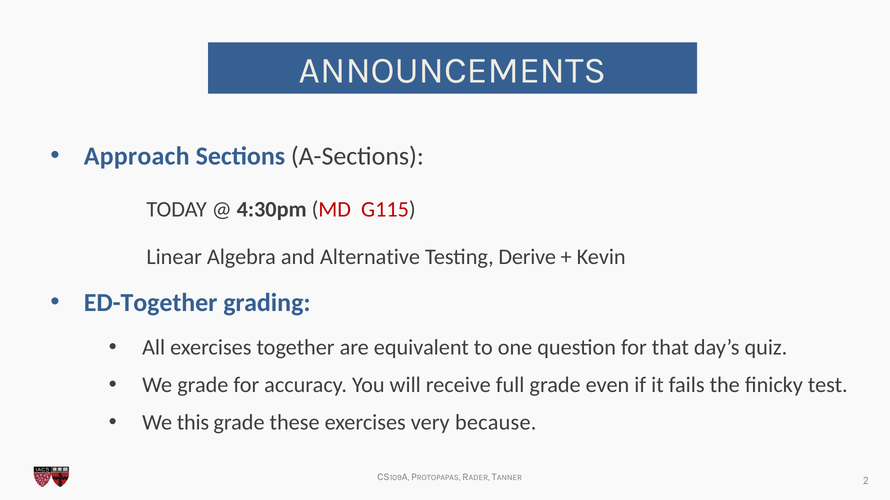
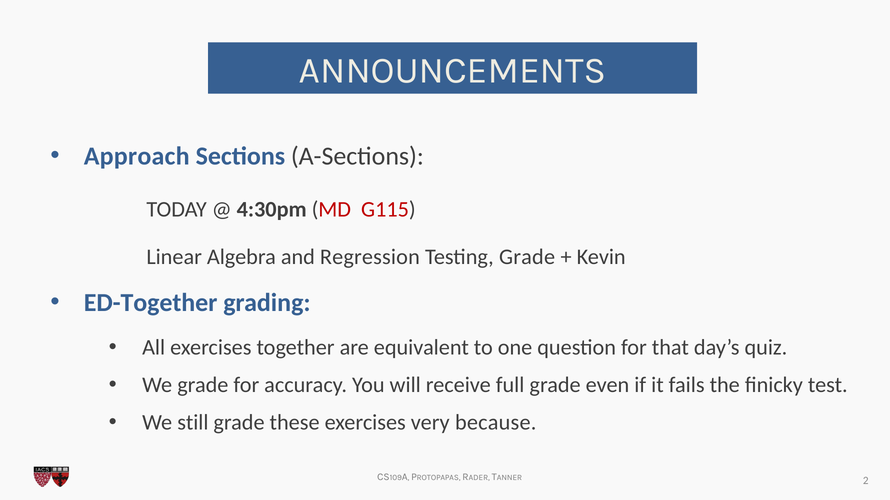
Alternative: Alternative -> Regression (370, 257)
Testing Derive: Derive -> Grade (527, 257)
this: this -> still (193, 423)
